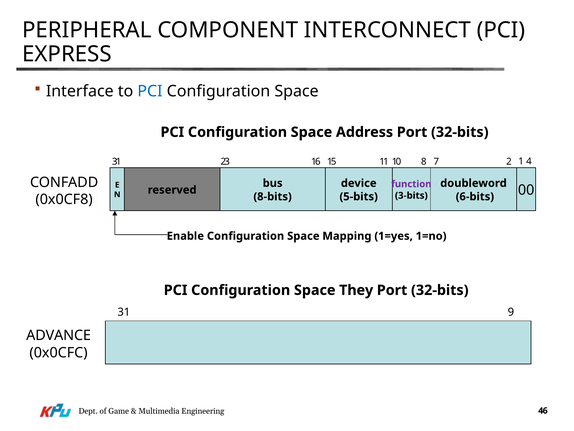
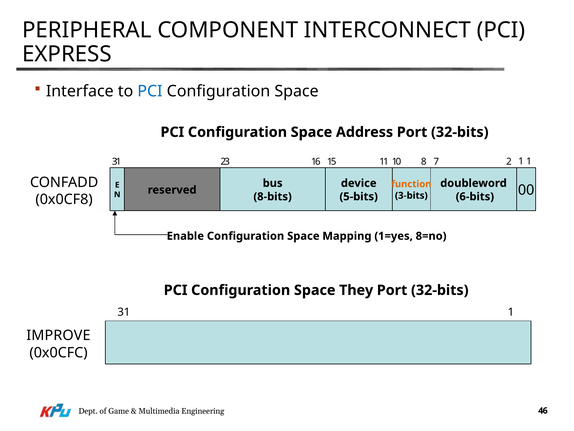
1 4: 4 -> 1 (529, 161)
function colour: purple -> orange (411, 184)
1=no: 1=no -> 8=no (431, 236)
31 9: 9 -> 1 (511, 312)
ADVANCE: ADVANCE -> IMPROVE (58, 335)
